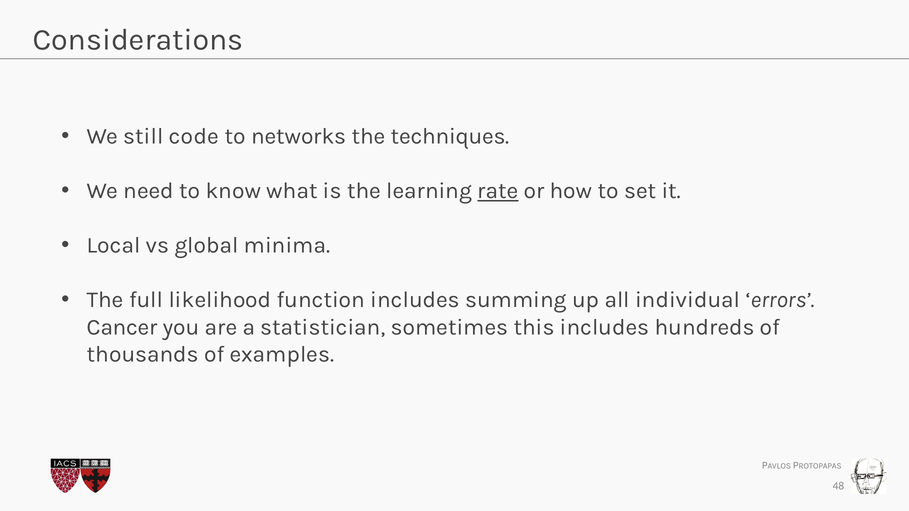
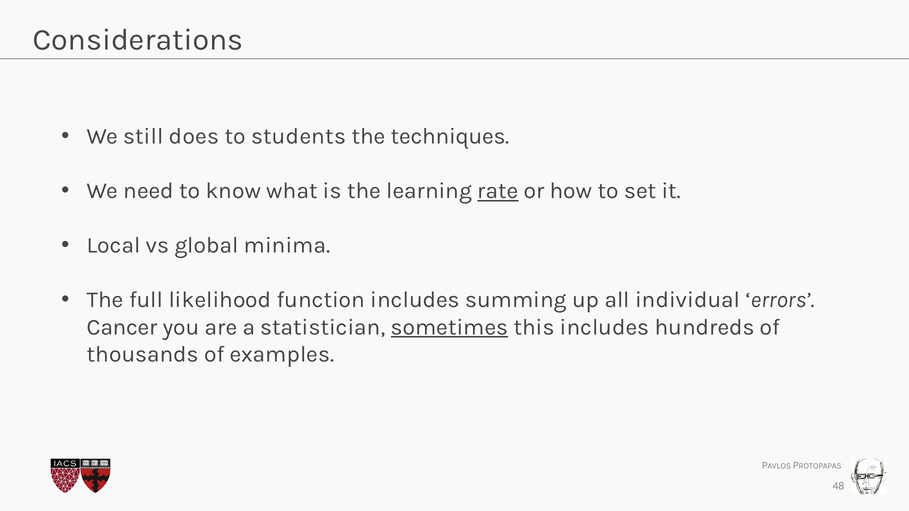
code: code -> does (194, 136)
networks: networks -> students (299, 136)
sometimes underline: none -> present (449, 327)
